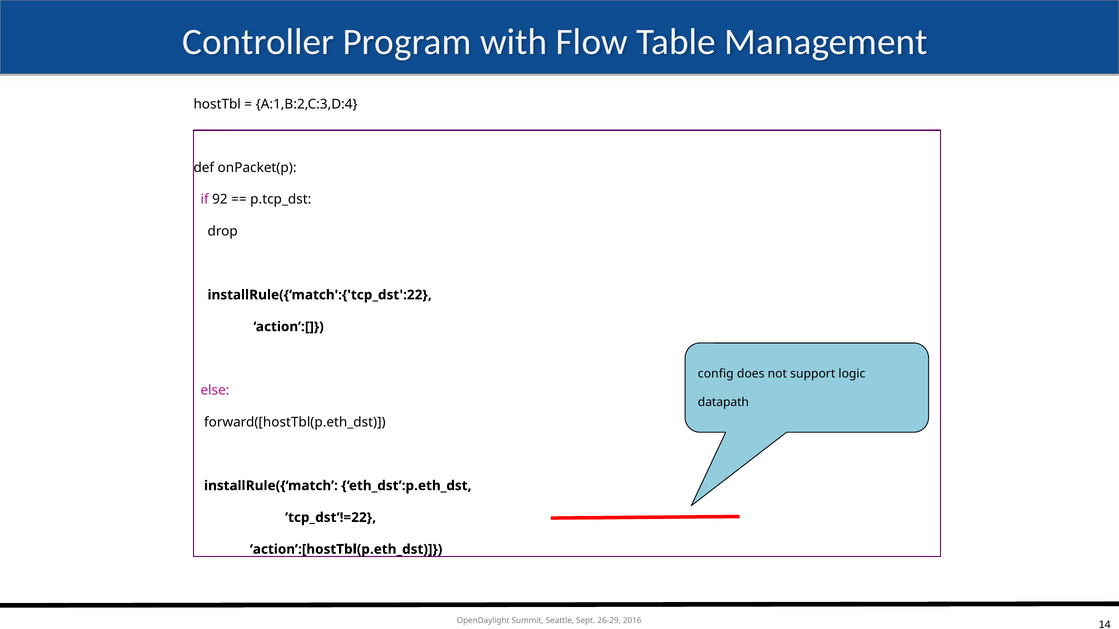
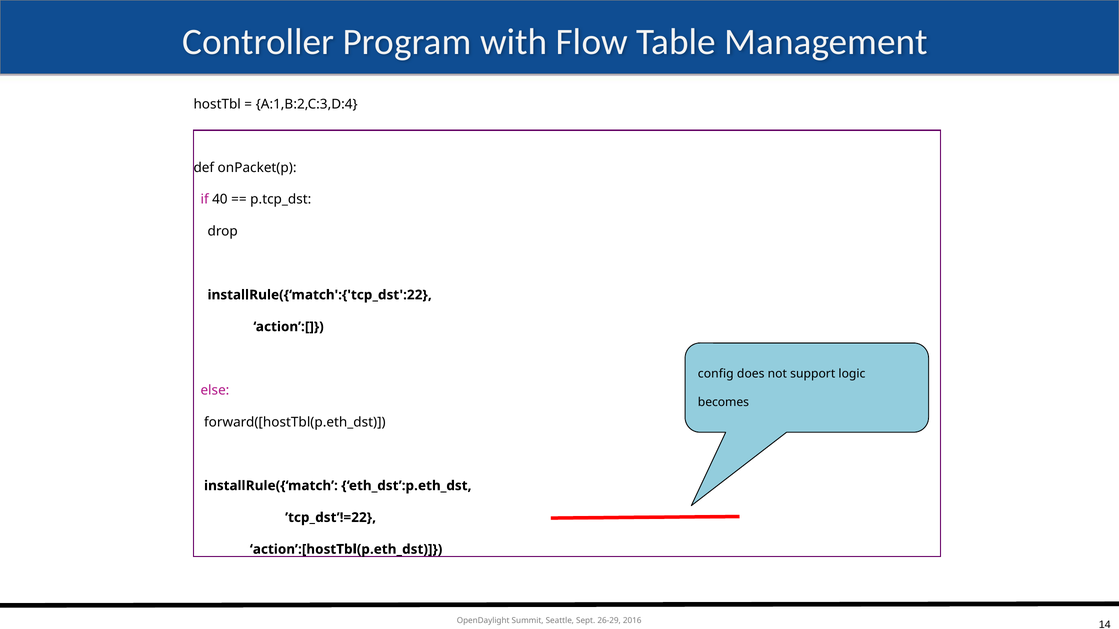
92: 92 -> 40 (220, 200)
datapath: datapath -> becomes (723, 403)
